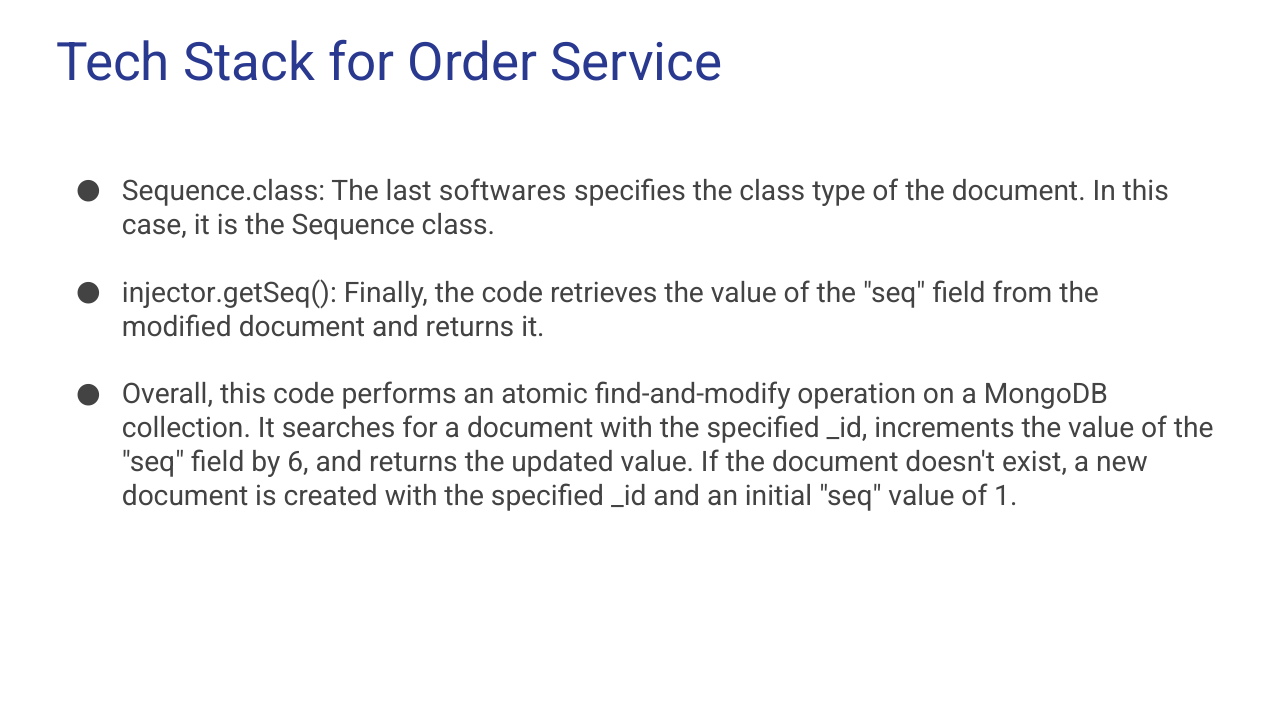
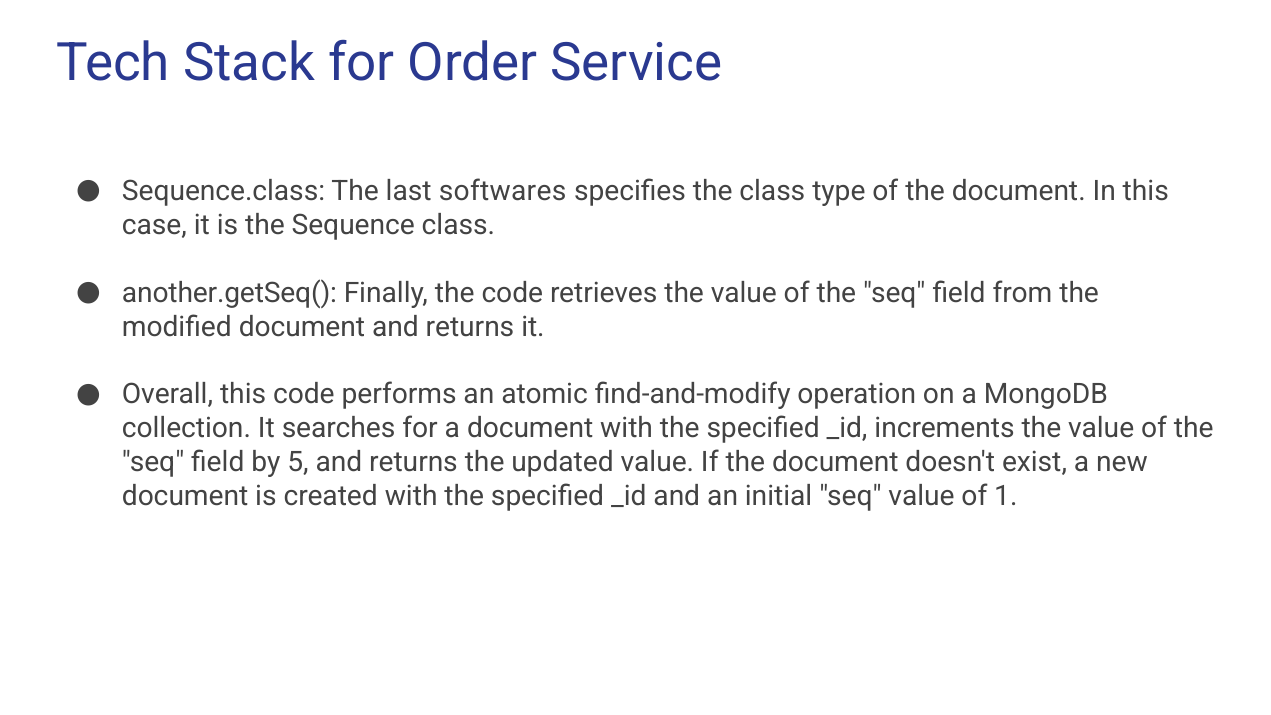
injector.getSeq(: injector.getSeq( -> another.getSeq( (230, 293)
6: 6 -> 5 (298, 462)
